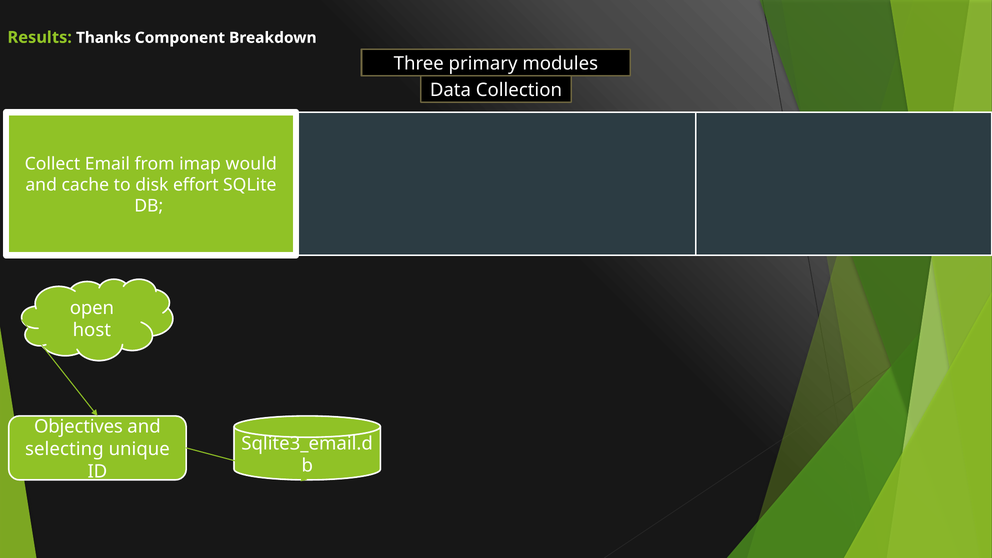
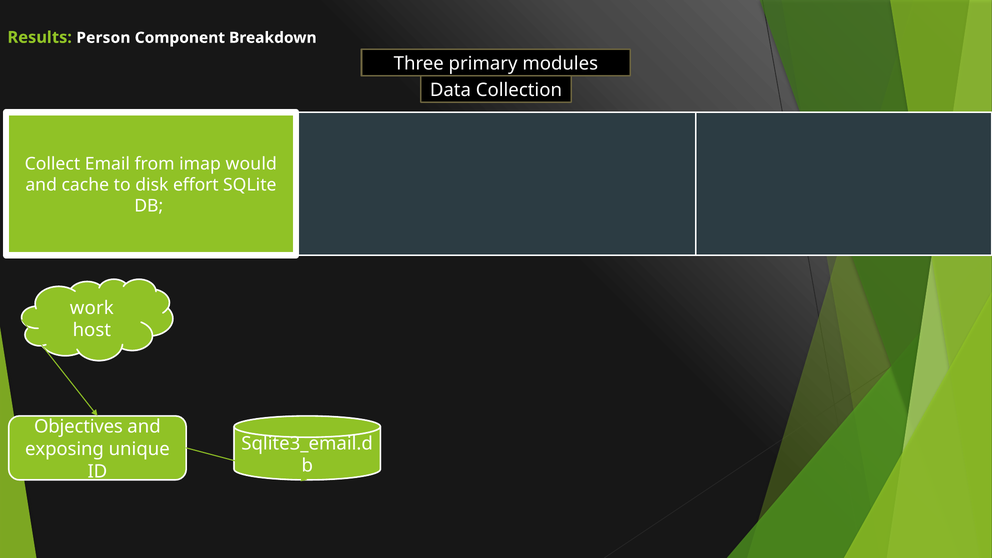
Thanks: Thanks -> Person (103, 38)
open: open -> work (92, 308)
selecting: selecting -> exposing (64, 449)
